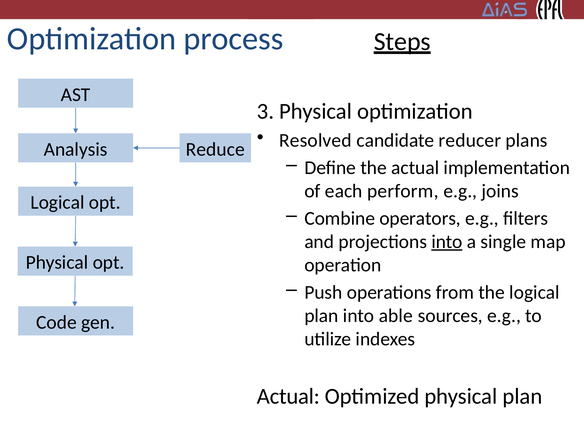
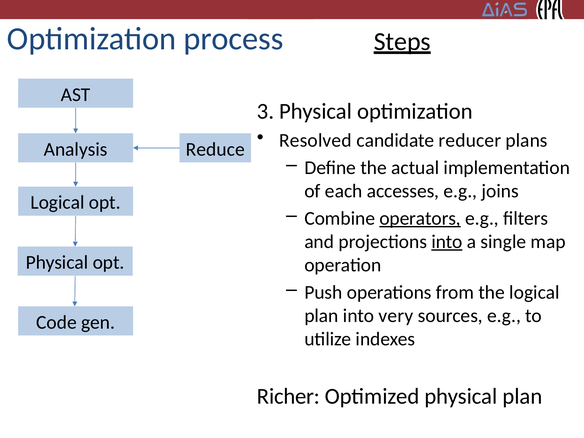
perform: perform -> accesses (403, 191)
operators underline: none -> present (420, 218)
able: able -> very (396, 316)
Actual: Actual -> Richer (288, 396)
